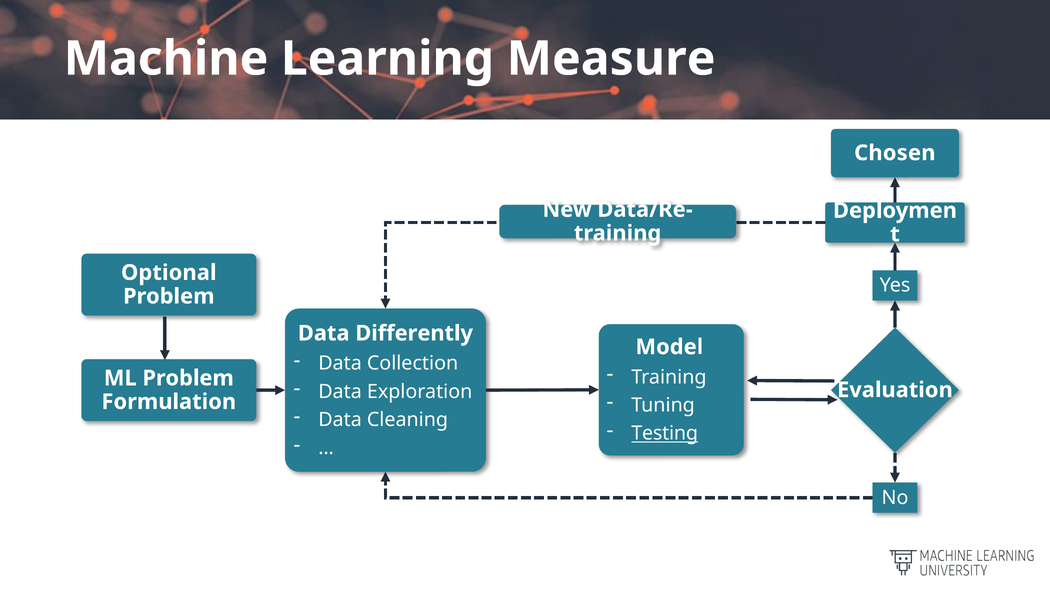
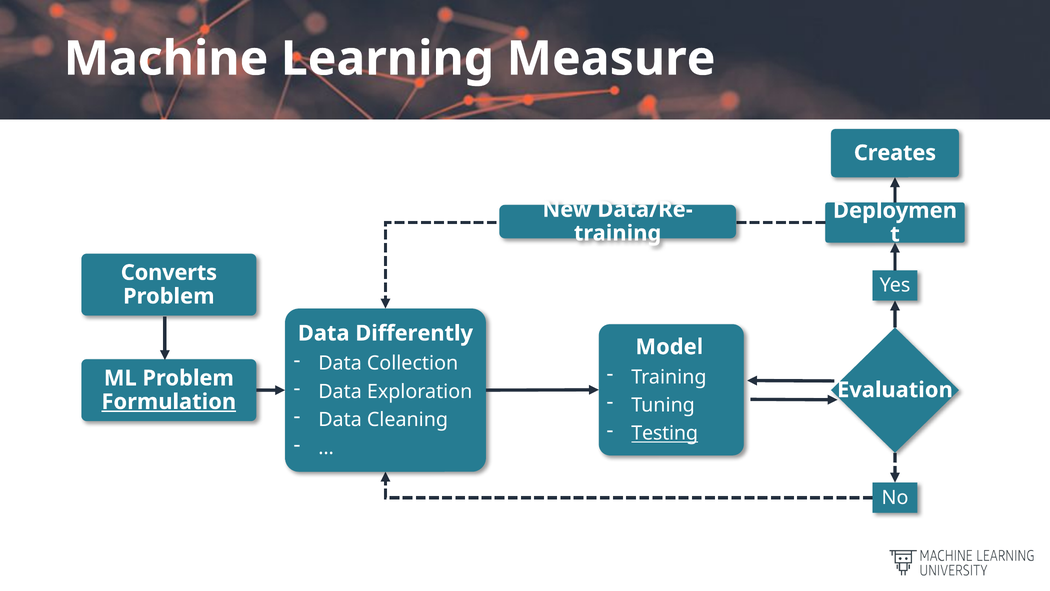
Chosen: Chosen -> Creates (895, 153)
Optional: Optional -> Converts (169, 272)
Formulation underline: none -> present (169, 402)
